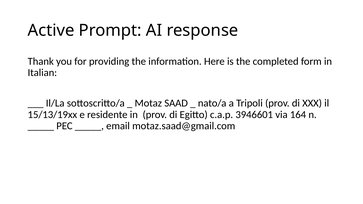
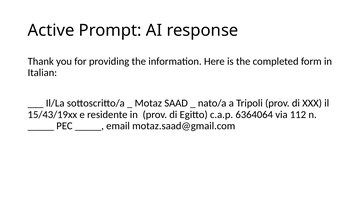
15/13/19xx: 15/13/19xx -> 15/43/19xx (52, 115)
3946601: 3946601 -> 6364064 (254, 115)
164: 164 -> 112 (298, 115)
